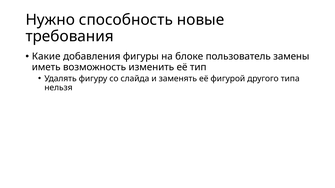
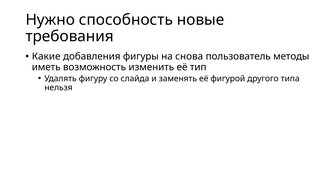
блоке: блоке -> снова (189, 57)
замены: замены -> методы (291, 57)
